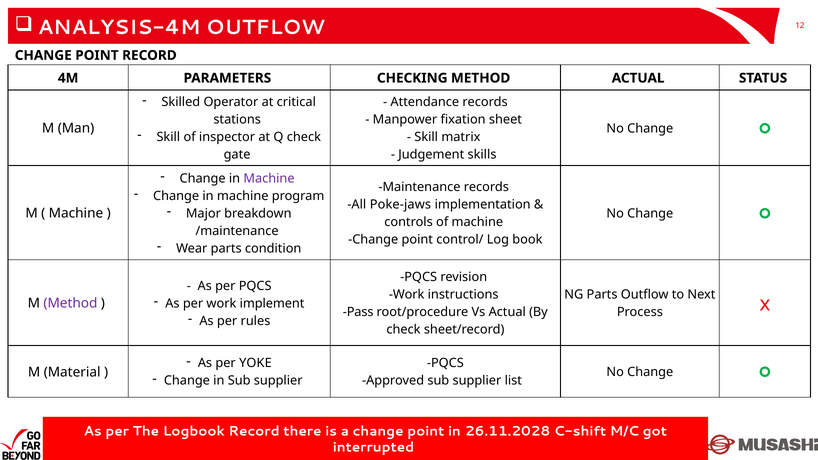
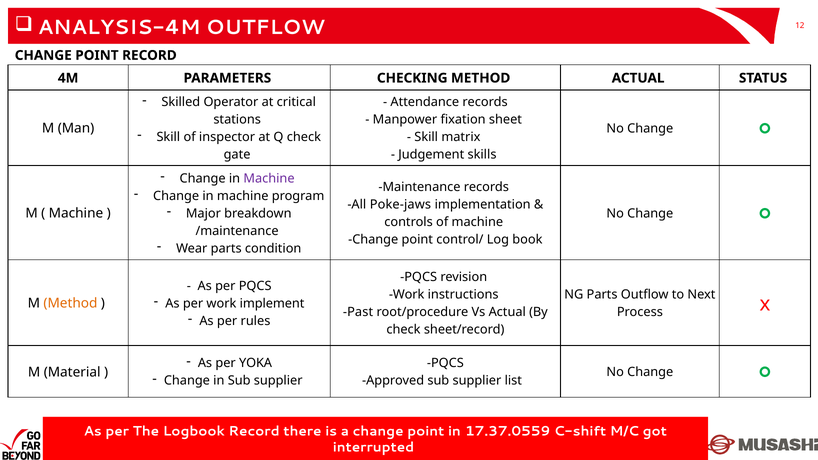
Method colour: purple -> orange (70, 303)
Pass: Pass -> Past (358, 312)
YOKE: YOKE -> YOKA (256, 363)
26.11.2028: 26.11.2028 -> 17.37.0559 (508, 431)
